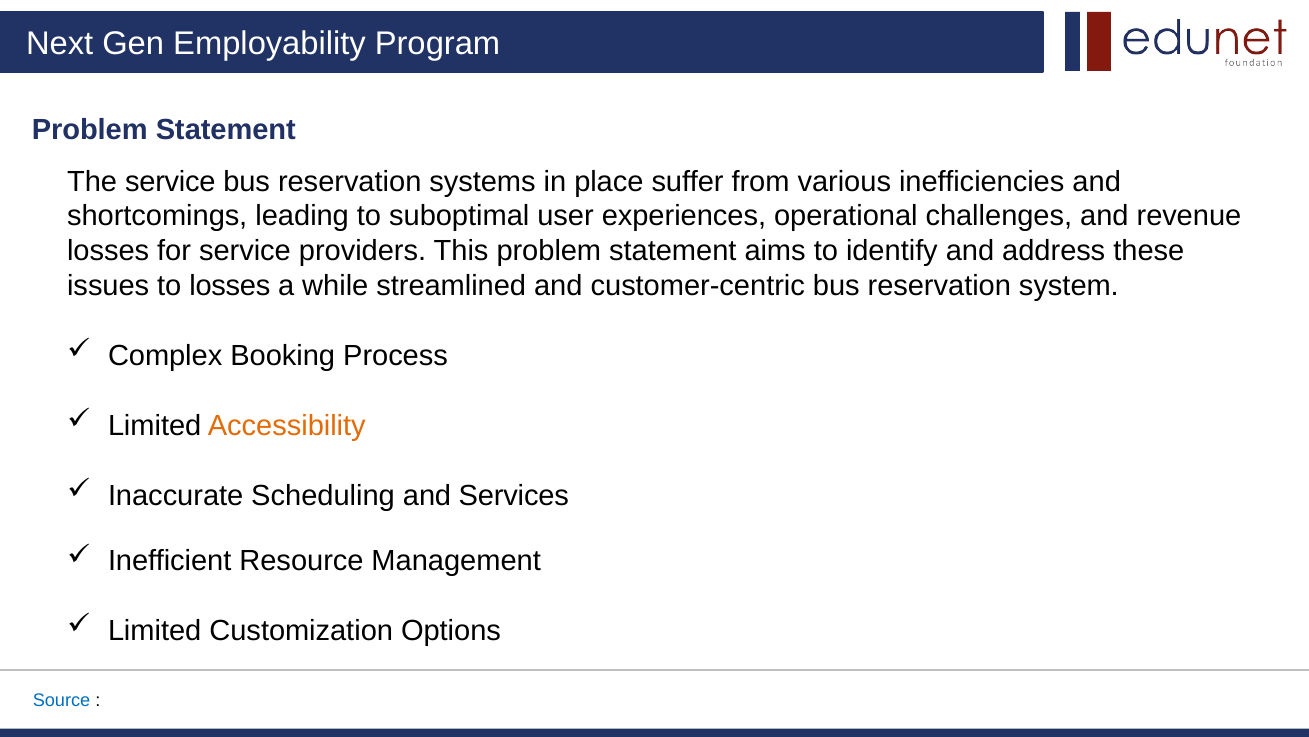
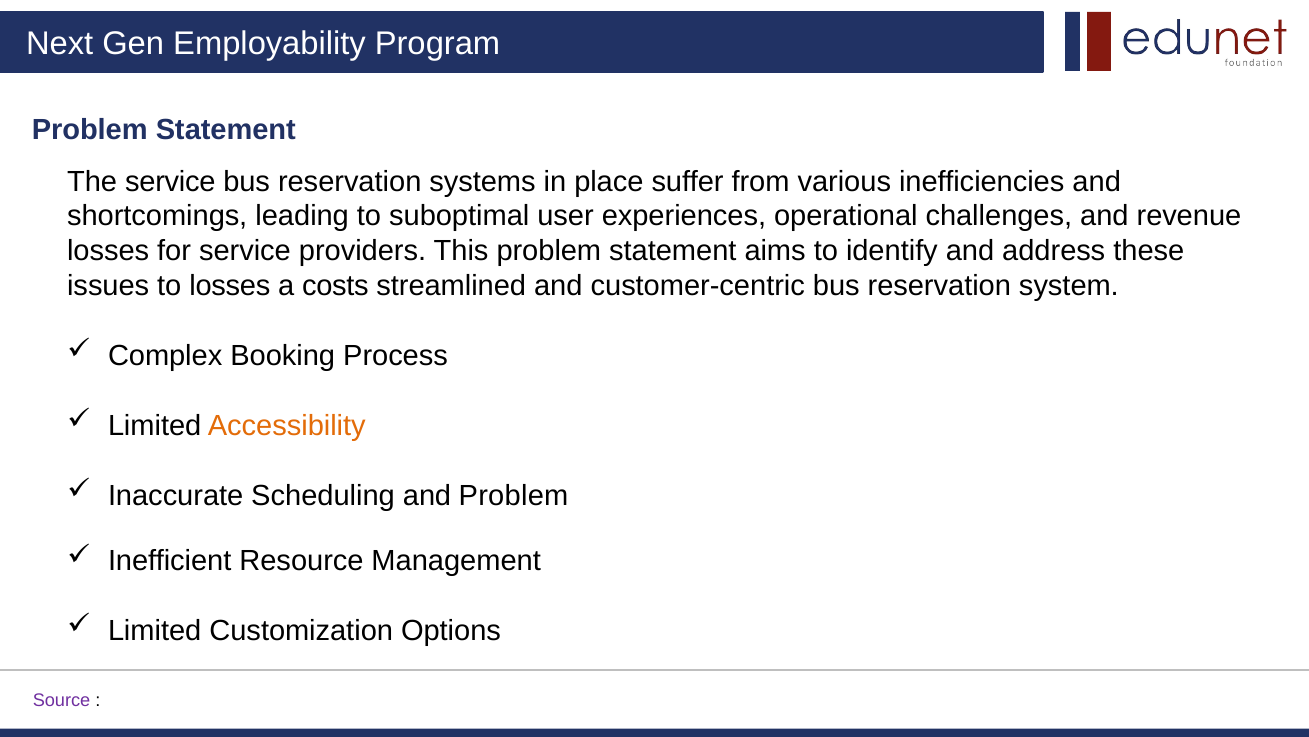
while: while -> costs (335, 286)
and Services: Services -> Problem (514, 495)
Source colour: blue -> purple (62, 700)
